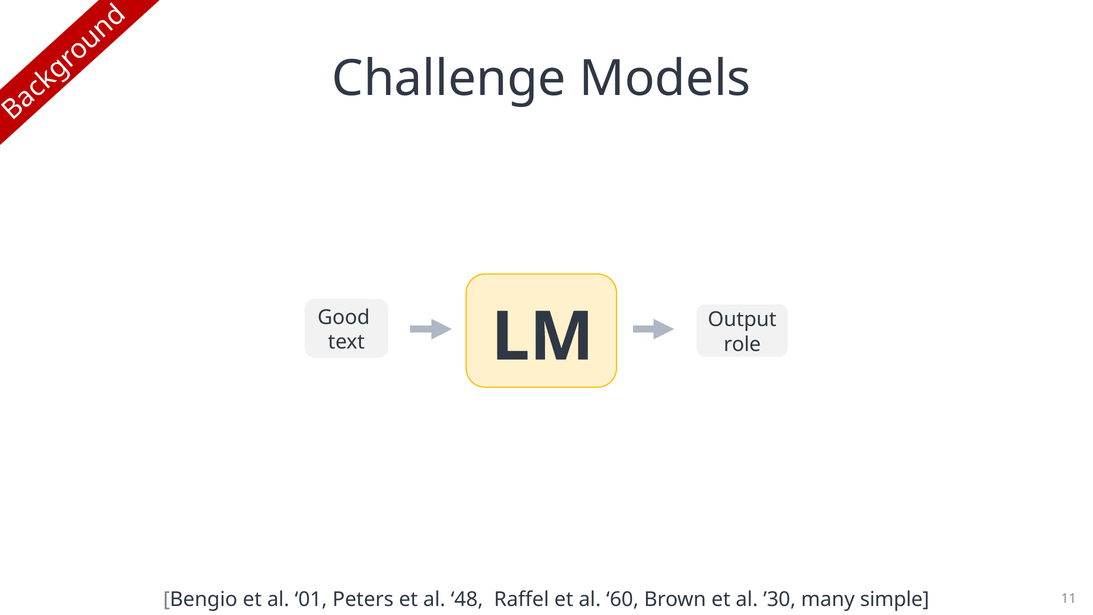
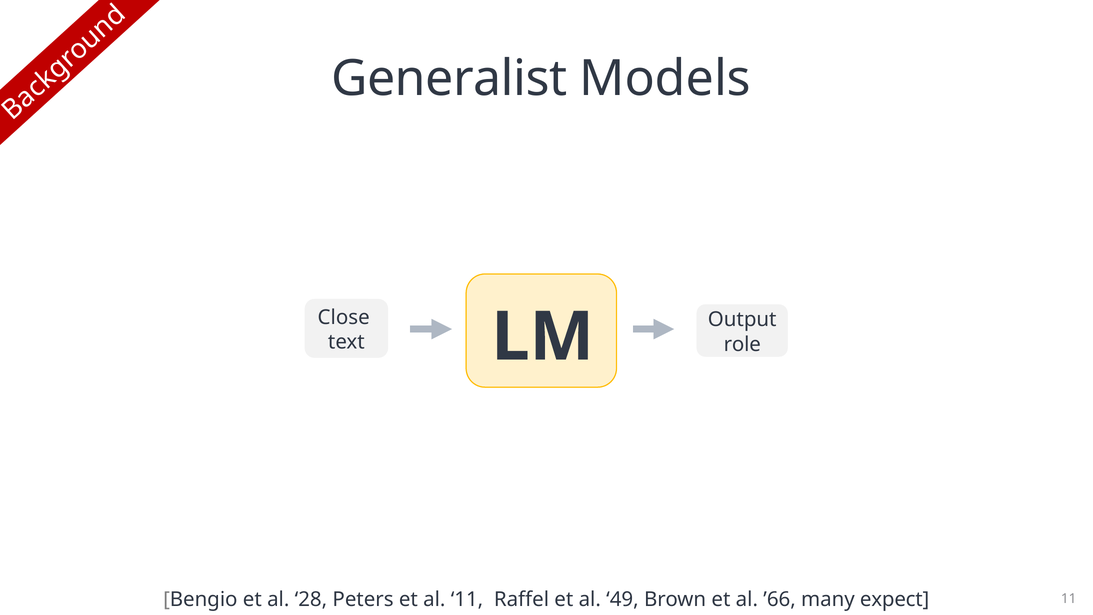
Challenge: Challenge -> Generalist (449, 79)
Good: Good -> Close (344, 317)
01: 01 -> 28 (311, 599)
al 48: 48 -> 11 (467, 599)
60: 60 -> 49 (622, 599)
’30: ’30 -> ’66 (780, 599)
simple: simple -> expect (895, 599)
